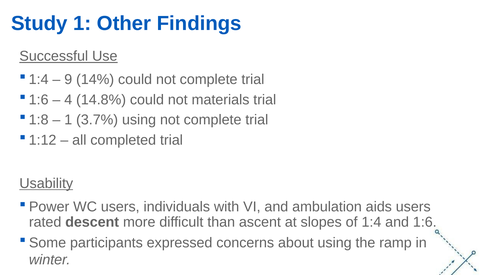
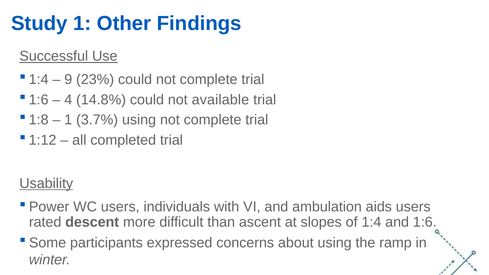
14%: 14% -> 23% (95, 80)
materials: materials -> available (220, 100)
